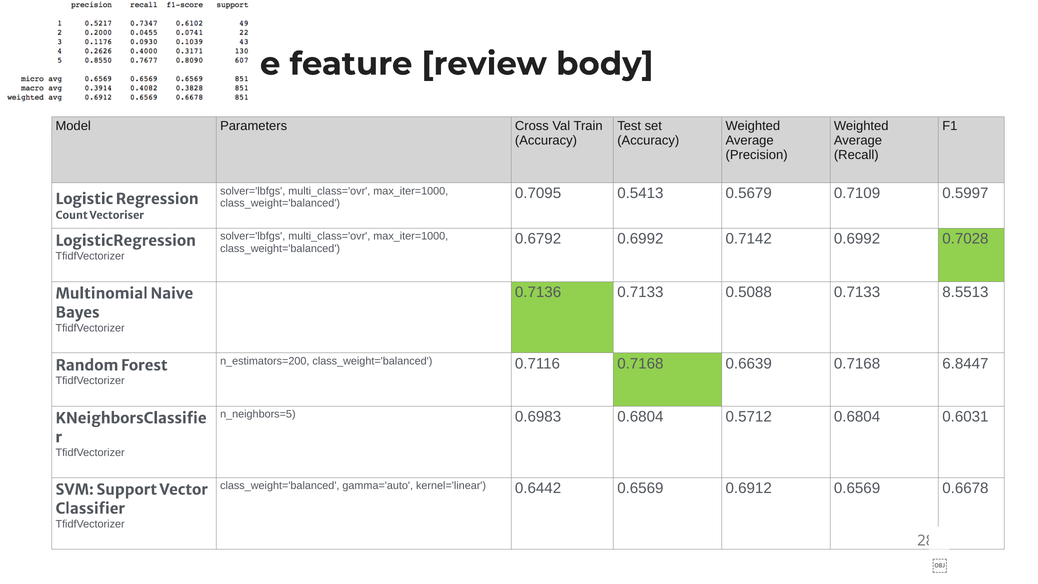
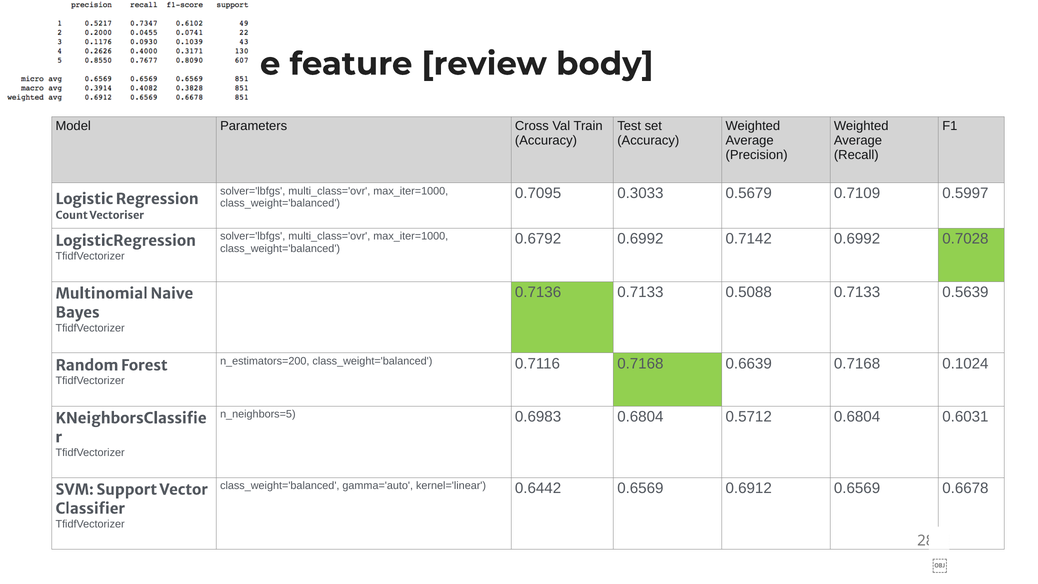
0.5413: 0.5413 -> 0.3033 (640, 193)
8.5513: 8.5513 -> 0.5639 (965, 292)
6.8447: 6.8447 -> 0.1024 (965, 363)
